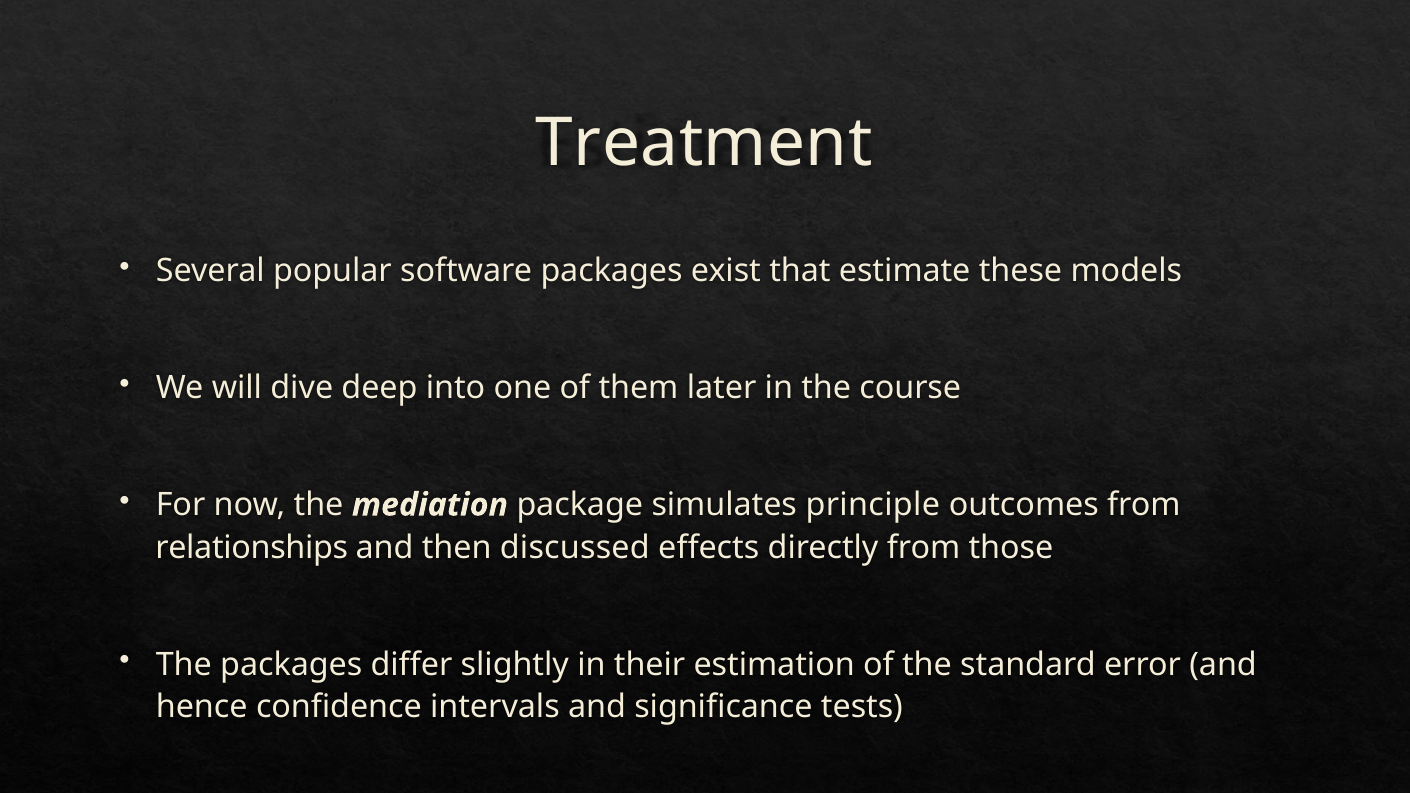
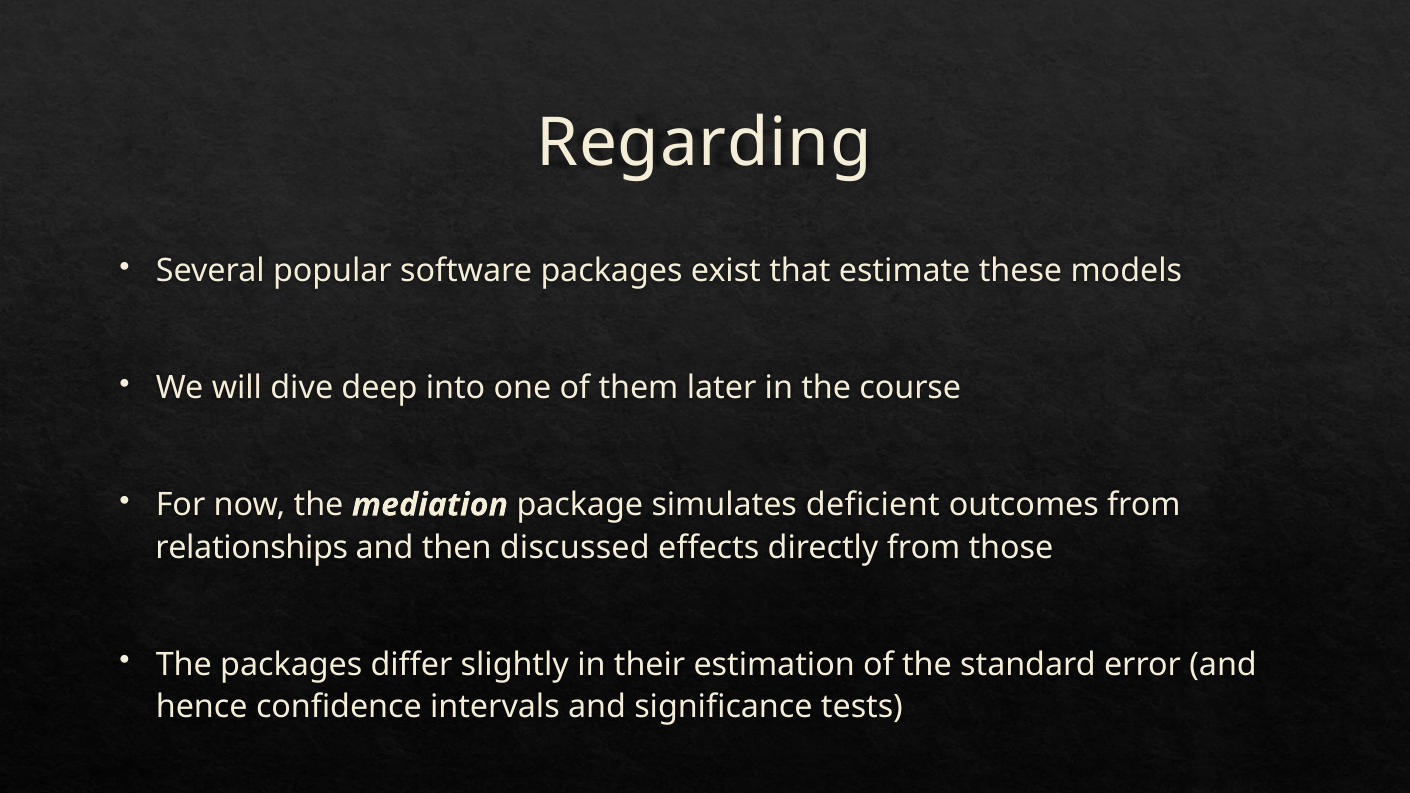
Treatment: Treatment -> Regarding (704, 143)
principle: principle -> deficient (873, 505)
